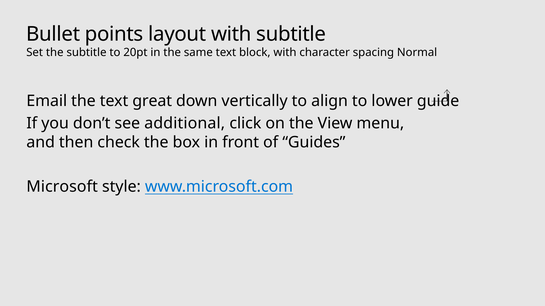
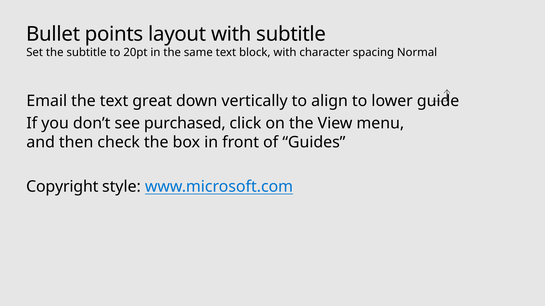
additional: additional -> purchased (185, 123)
Microsoft: Microsoft -> Copyright (62, 187)
